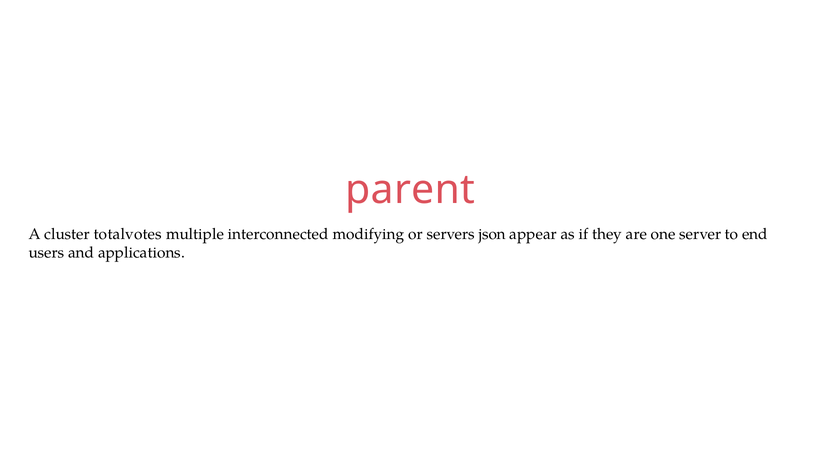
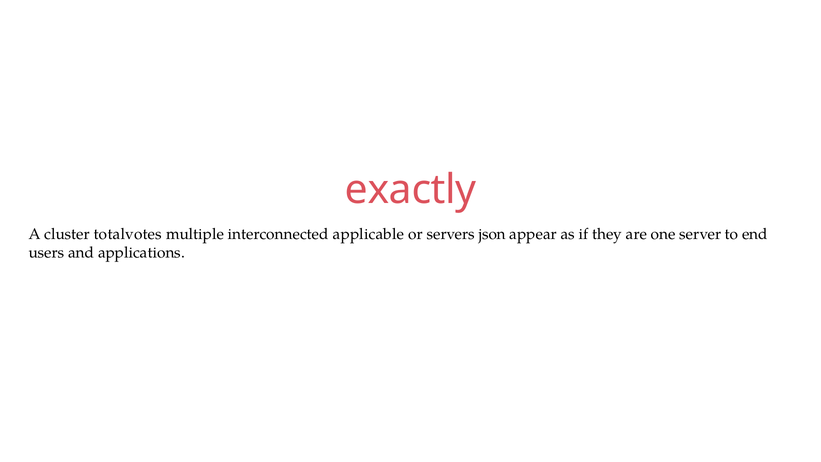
parent: parent -> exactly (411, 190)
modifying: modifying -> applicable (368, 234)
